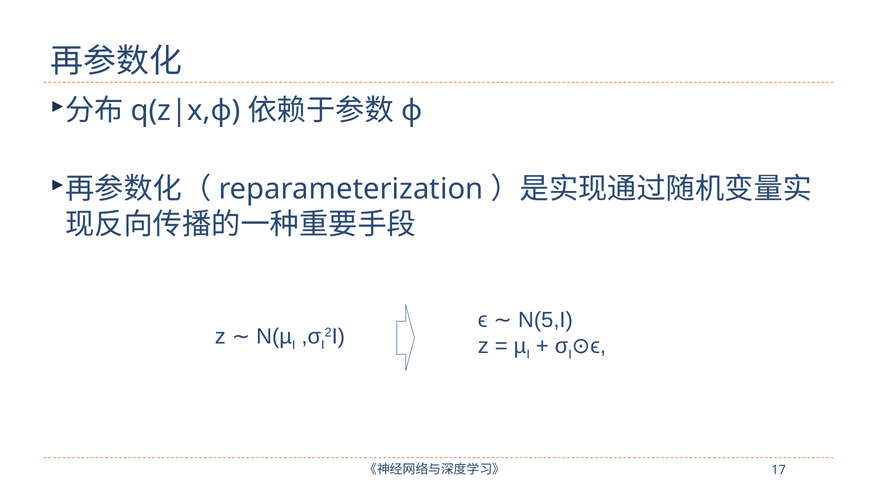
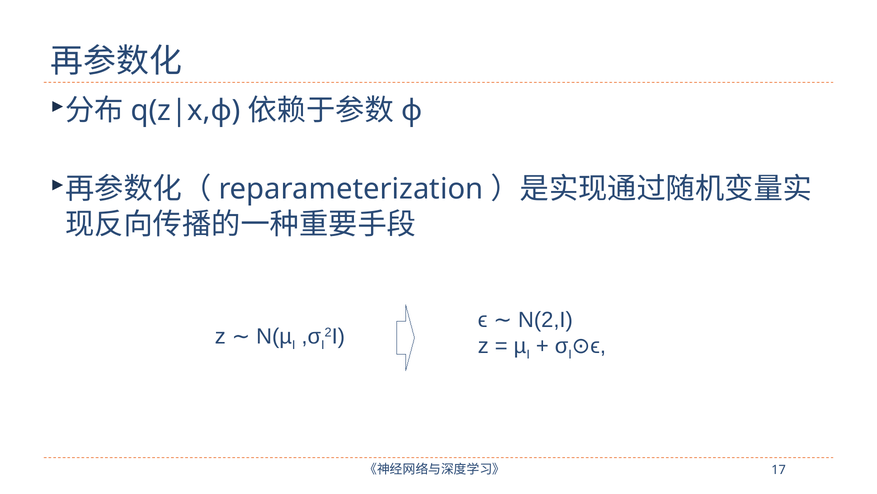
N(5,I: N(5,I -> N(2,I (545, 319)
